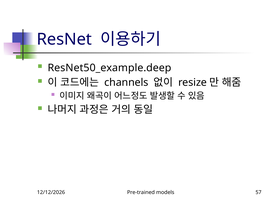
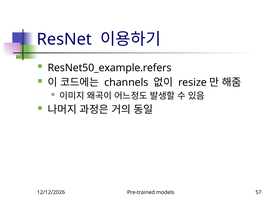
ResNet50_example.deep: ResNet50_example.deep -> ResNet50_example.refers (110, 68)
